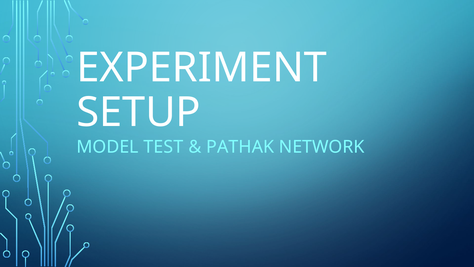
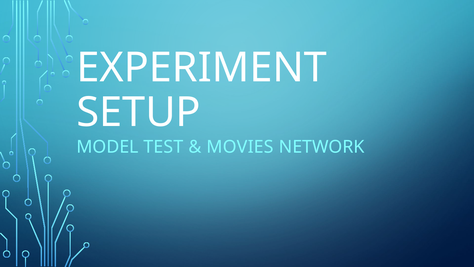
PATHAK: PATHAK -> MOVIES (240, 147)
